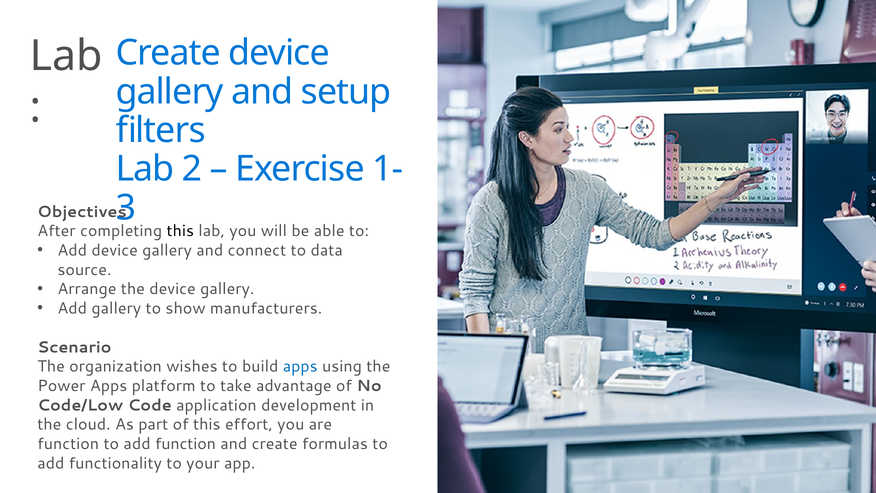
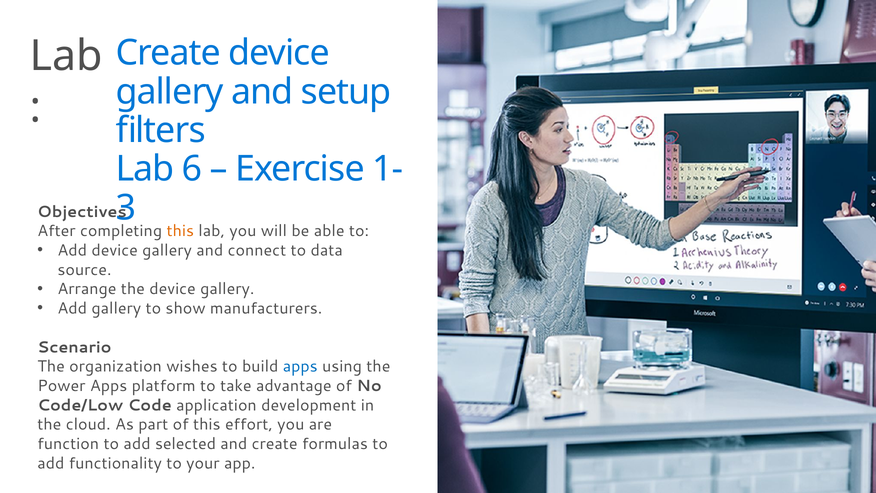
2: 2 -> 6 (192, 169)
this colour: black -> orange (180, 231)
add function: function -> selected (185, 444)
